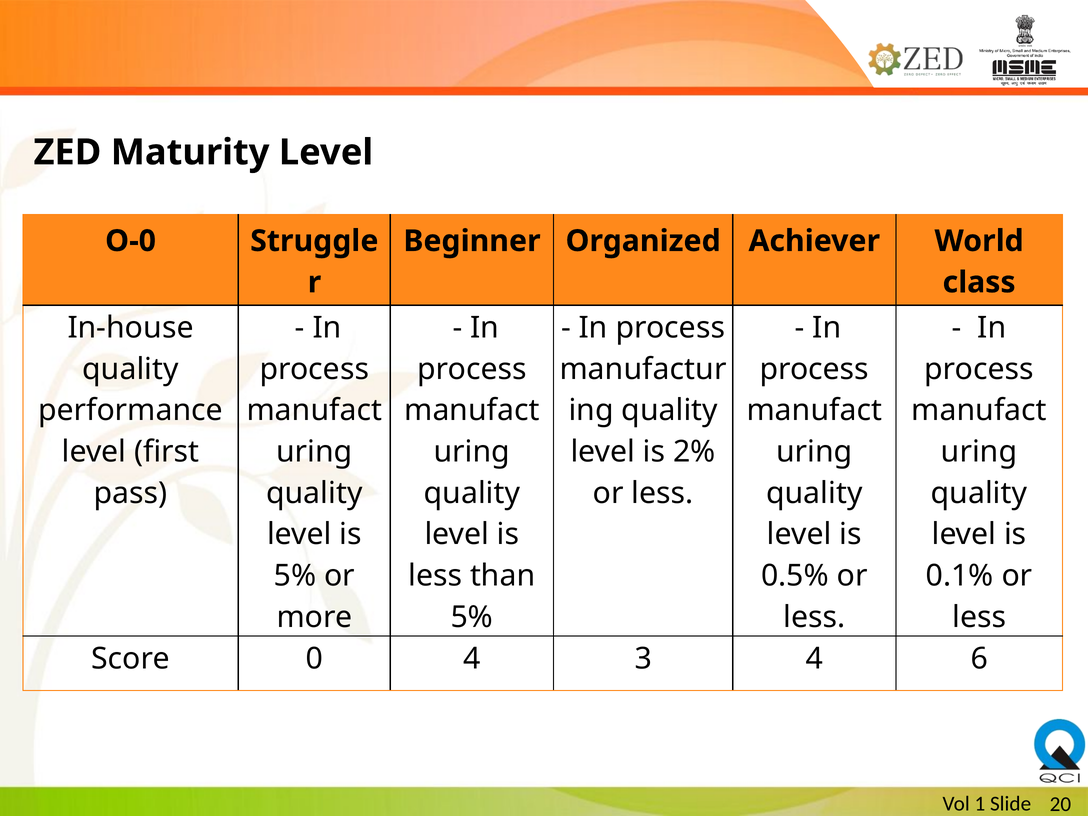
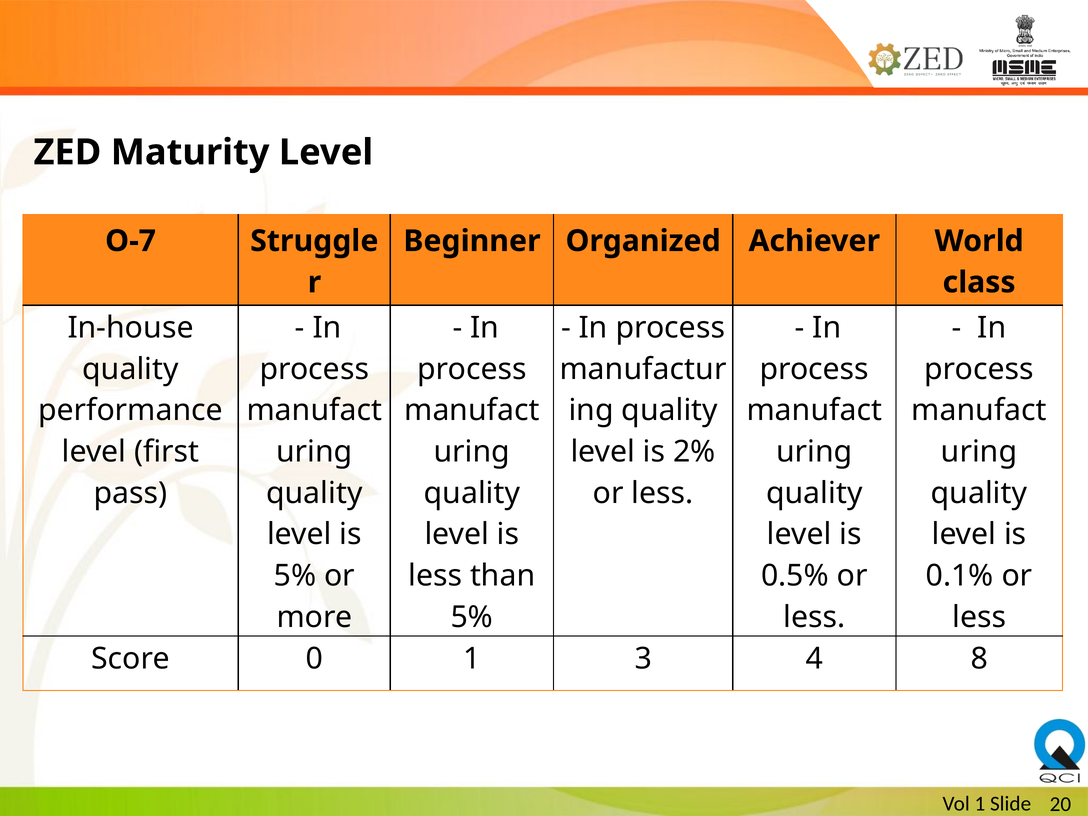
O-0: O-0 -> O-7 (131, 241)
0 4: 4 -> 1 (472, 659)
6: 6 -> 8 (979, 659)
